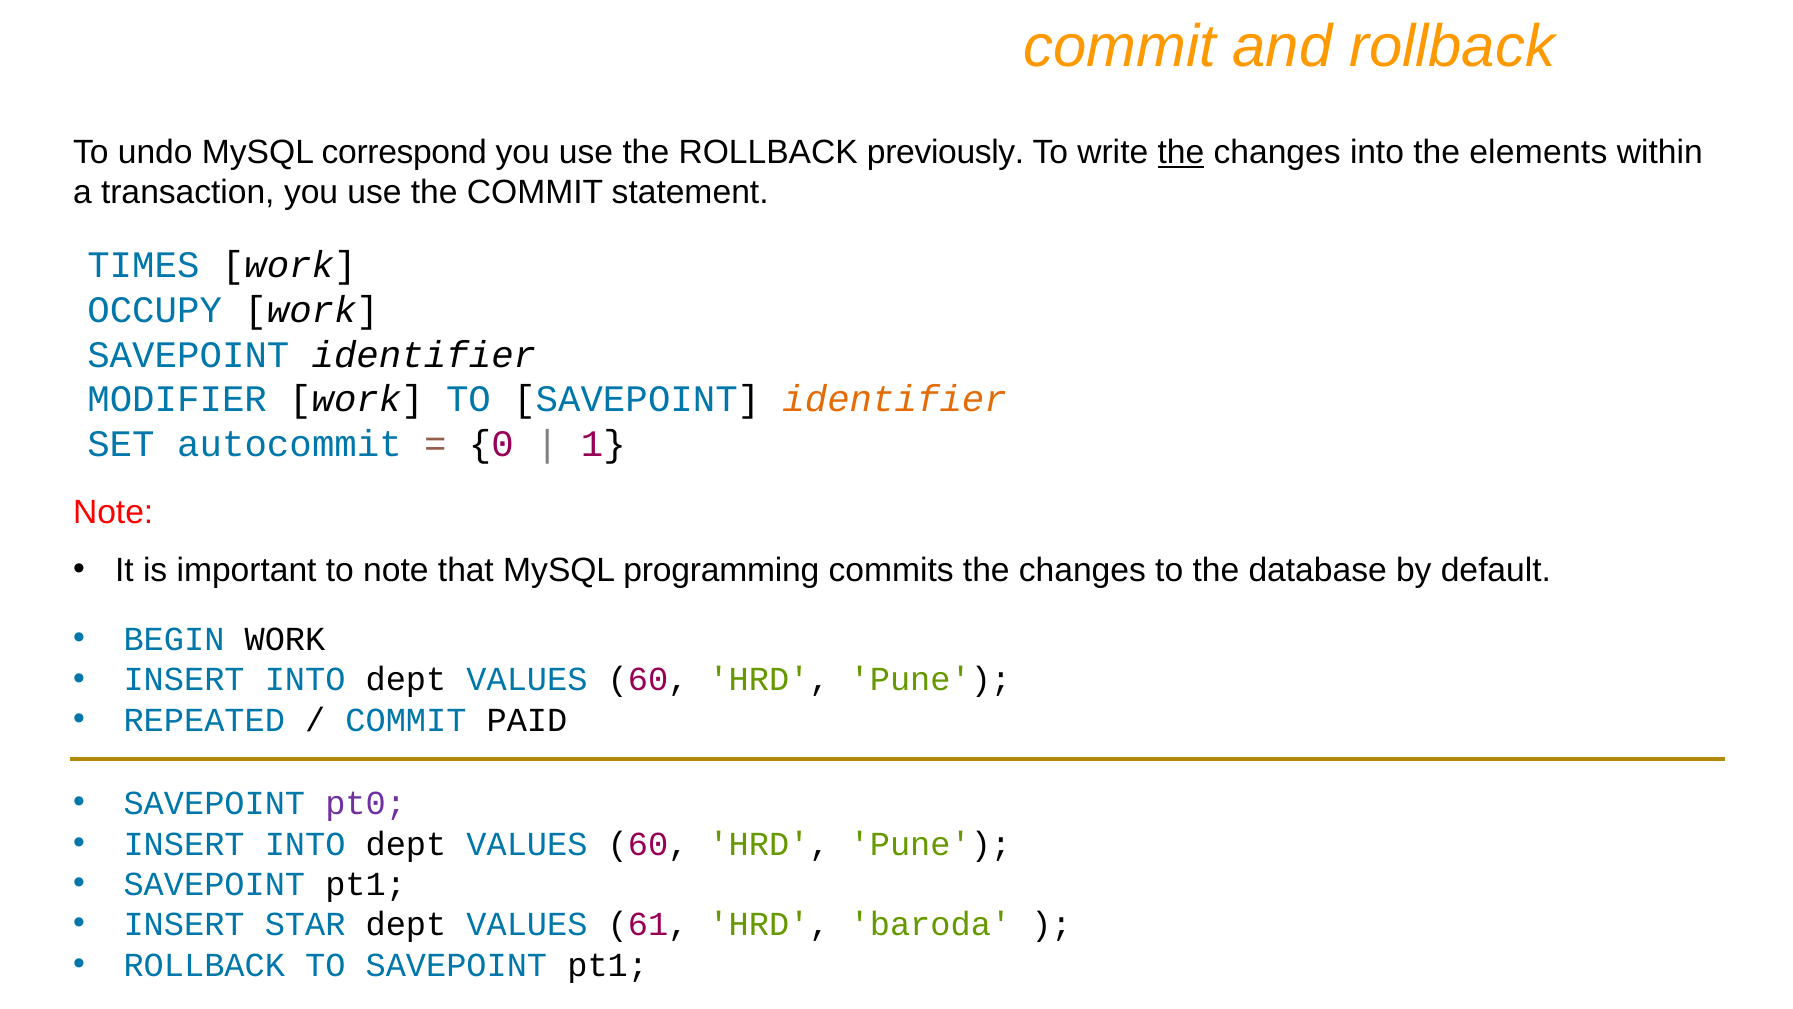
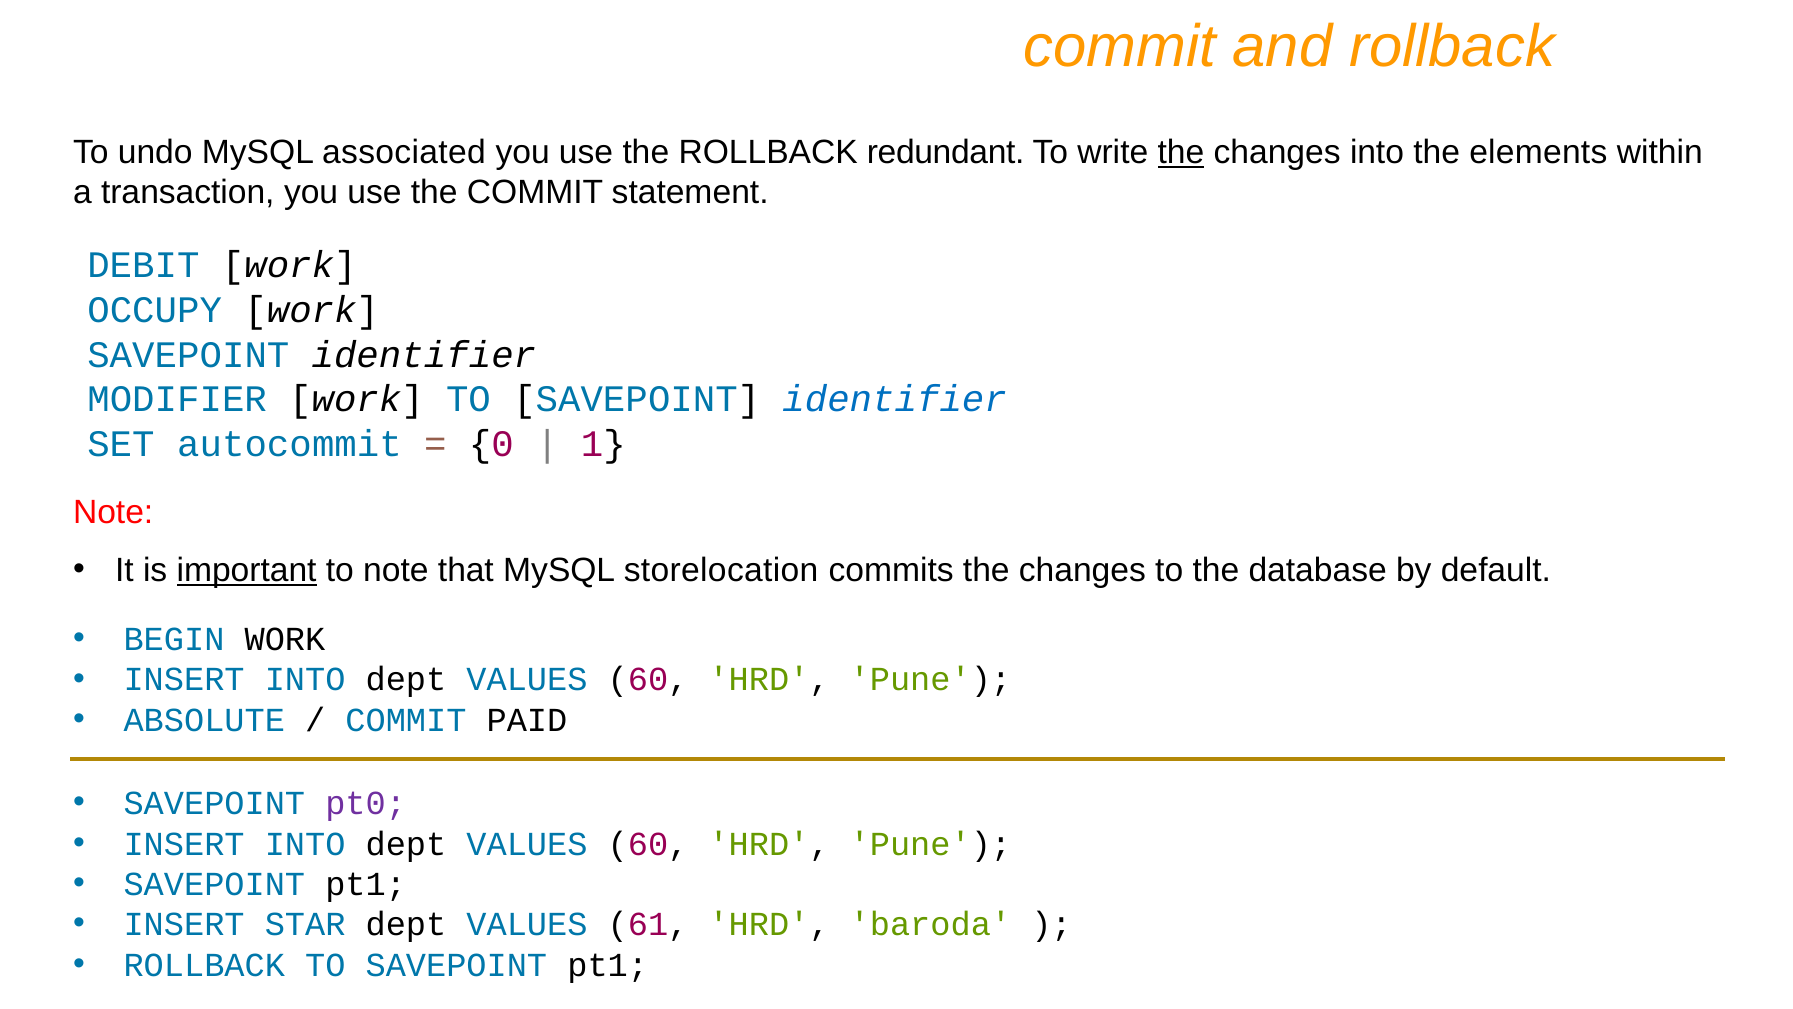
correspond: correspond -> associated (404, 152)
previously: previously -> redundant (946, 152)
TIMES: TIMES -> DEBIT (143, 265)
identifier colour: orange -> blue (895, 399)
important underline: none -> present (247, 570)
programming: programming -> storelocation (721, 570)
REPEATED: REPEATED -> ABSOLUTE (204, 720)
